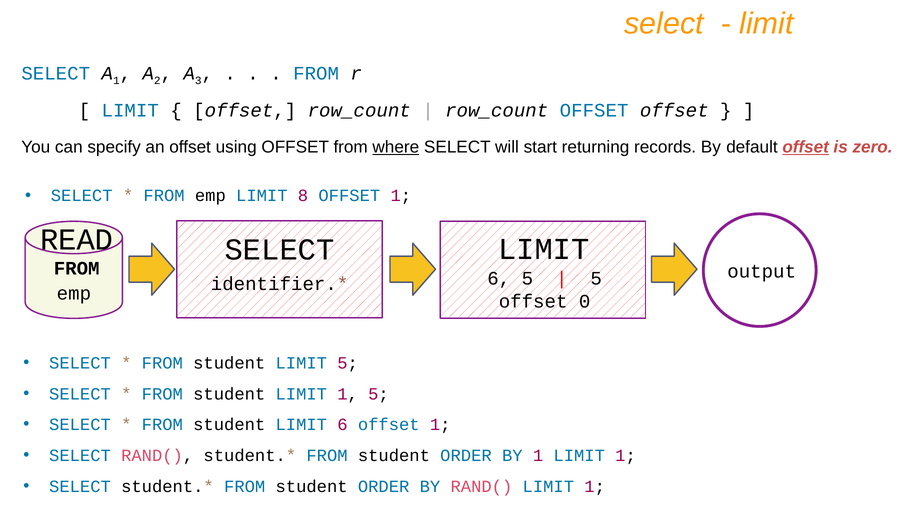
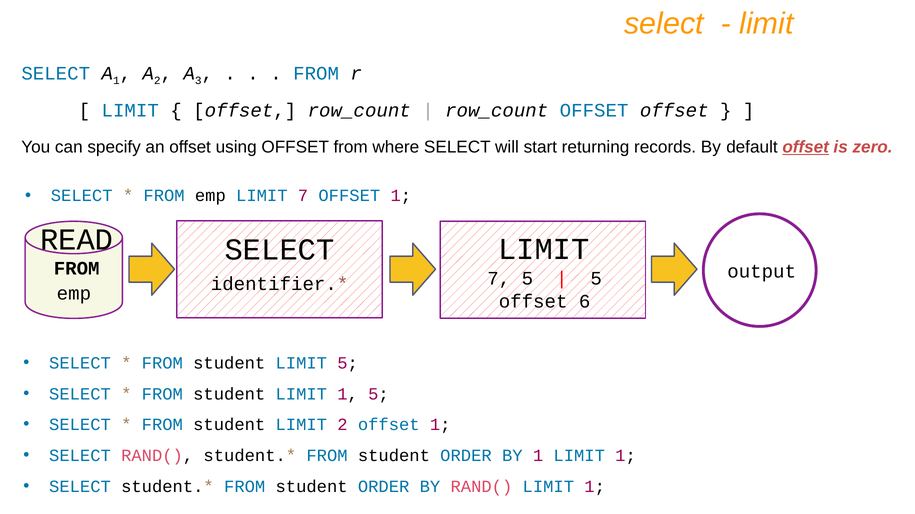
where underline: present -> none (396, 147)
emp LIMIT 8: 8 -> 7 (303, 196)
6: 6 -> 7 (499, 279)
0: 0 -> 6 (585, 302)
student LIMIT 6: 6 -> 2 (342, 425)
